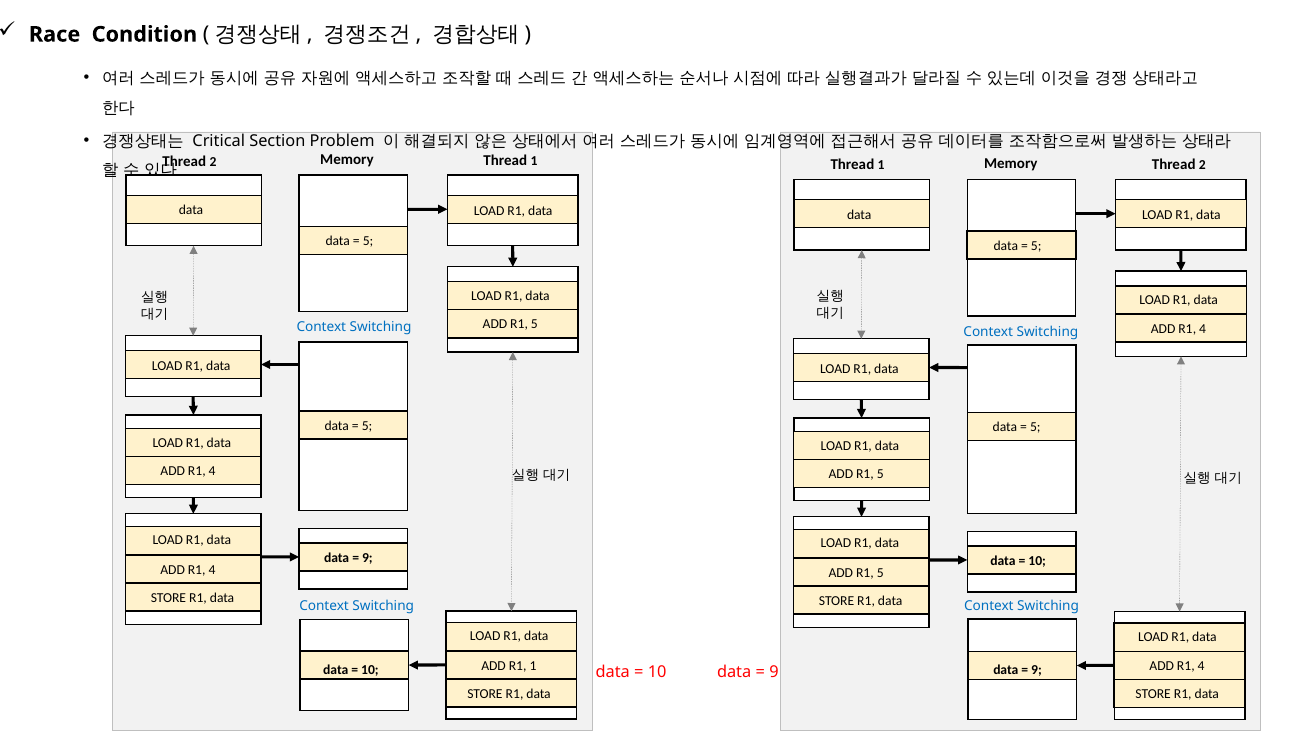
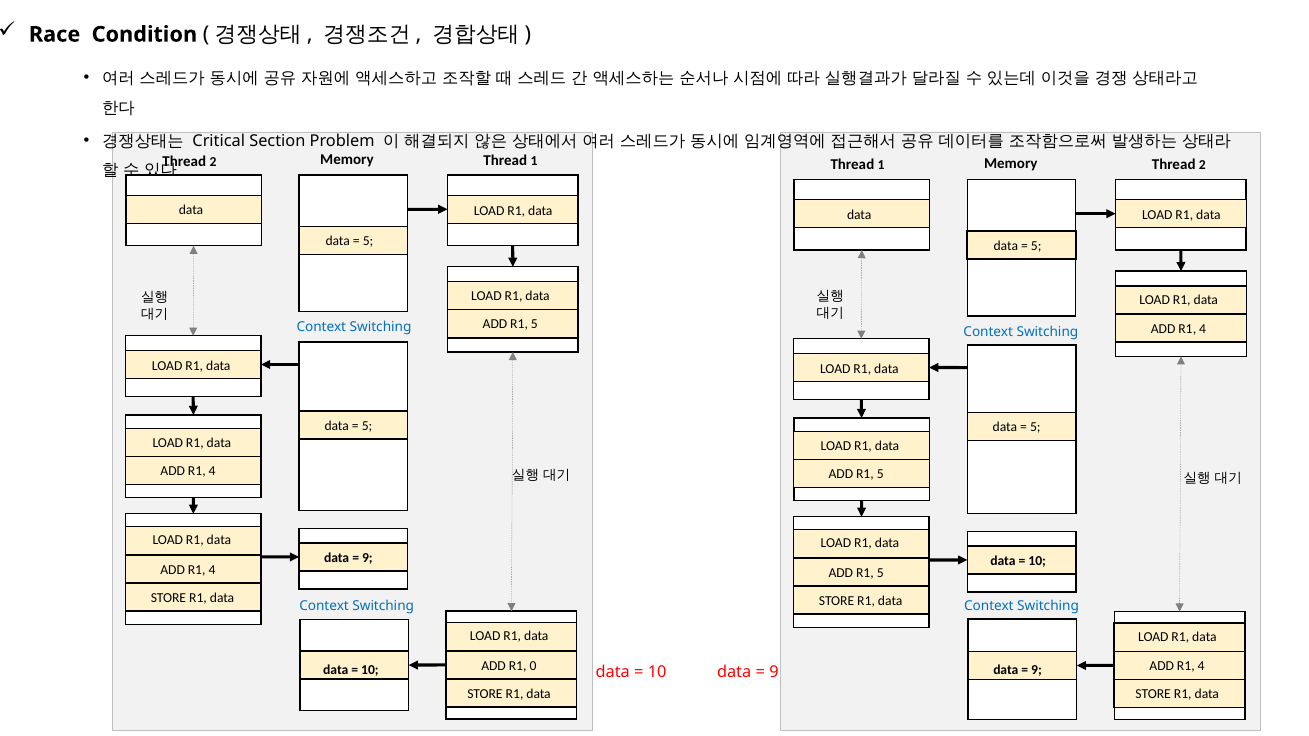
R1 1: 1 -> 0 (533, 666)
